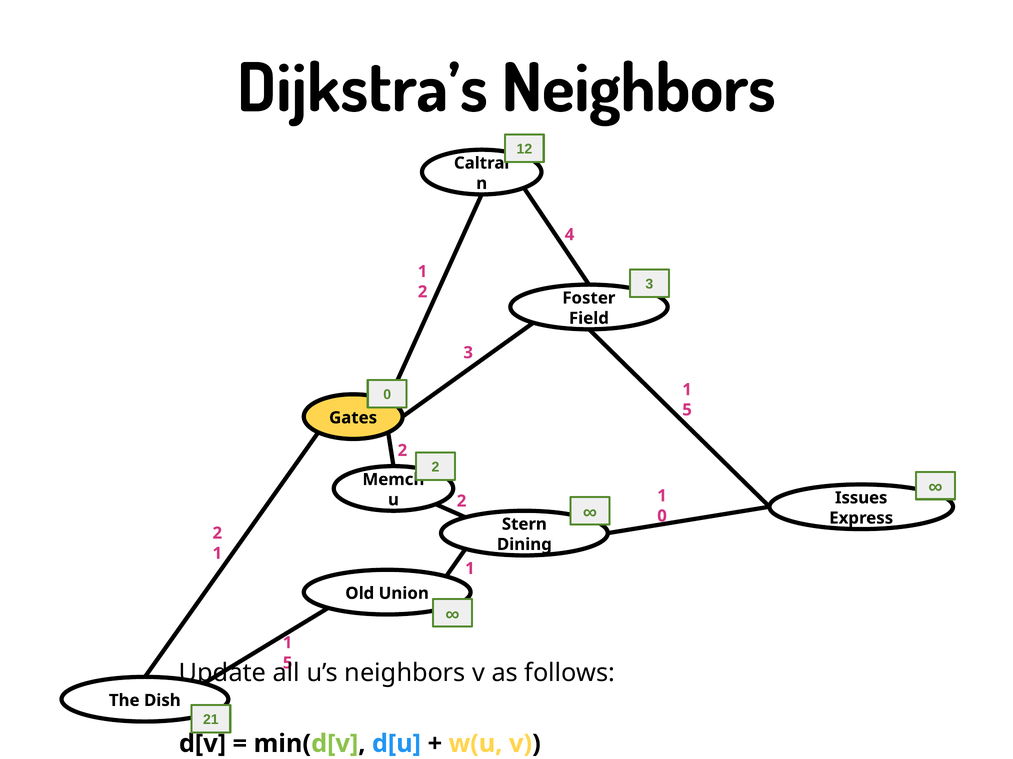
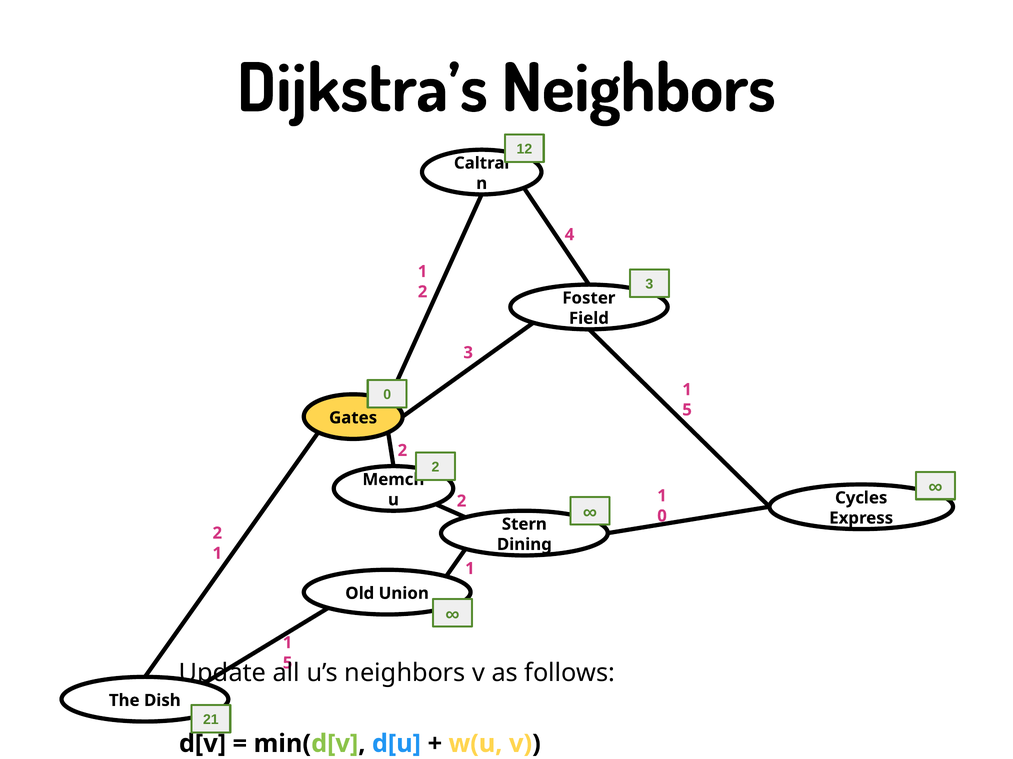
Issues: Issues -> Cycles (861, 498)
